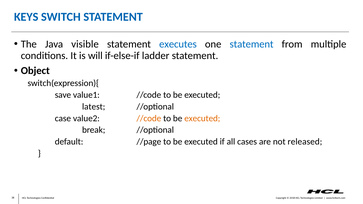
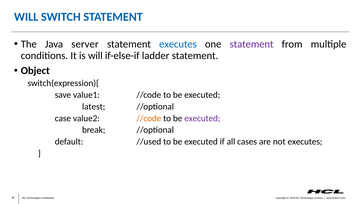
KEYS: KEYS -> WILL (26, 17)
visible: visible -> server (85, 44)
statement colour: blue -> purple (252, 44)
executed colour: orange -> purple (202, 118)
//page: //page -> //used (149, 142)
not released: released -> executes (305, 142)
